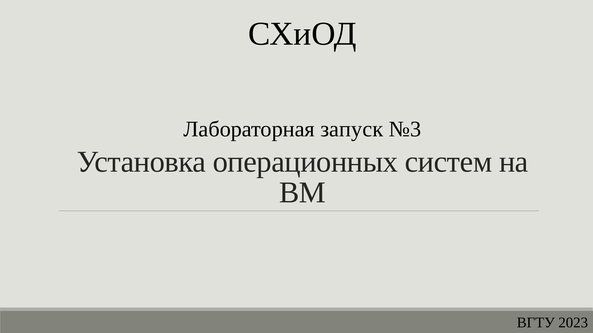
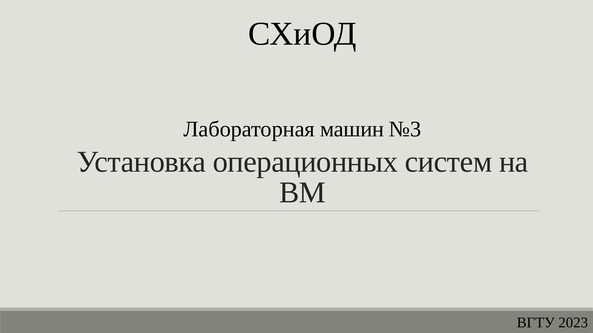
запуск: запуск -> машин (352, 129)
